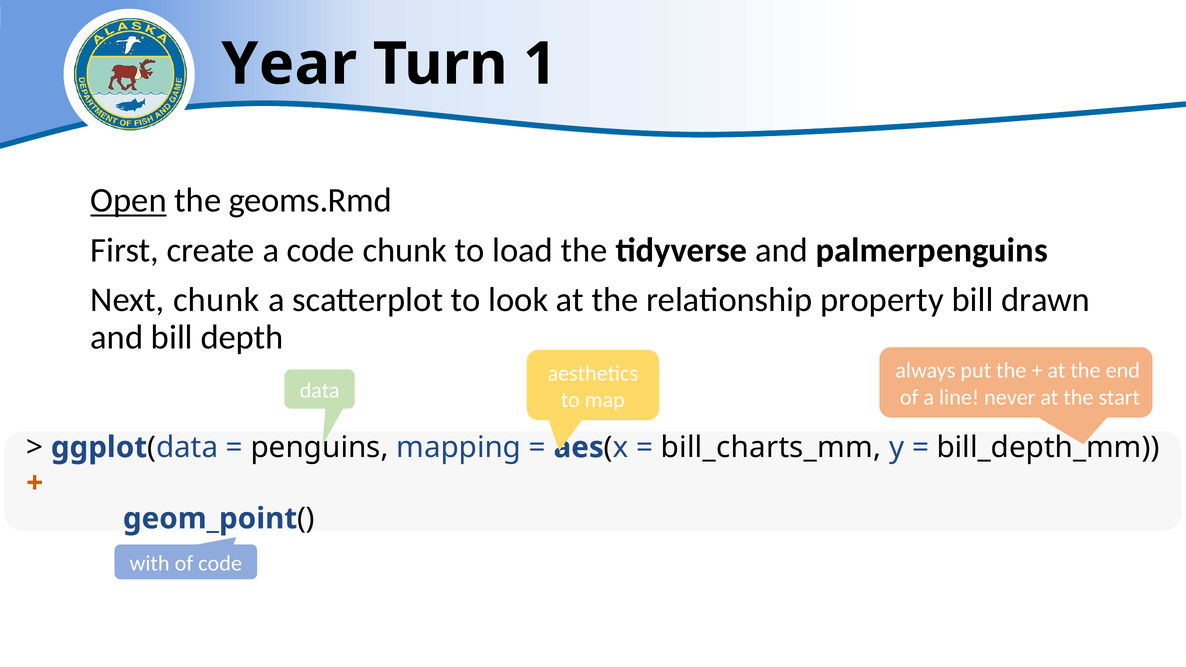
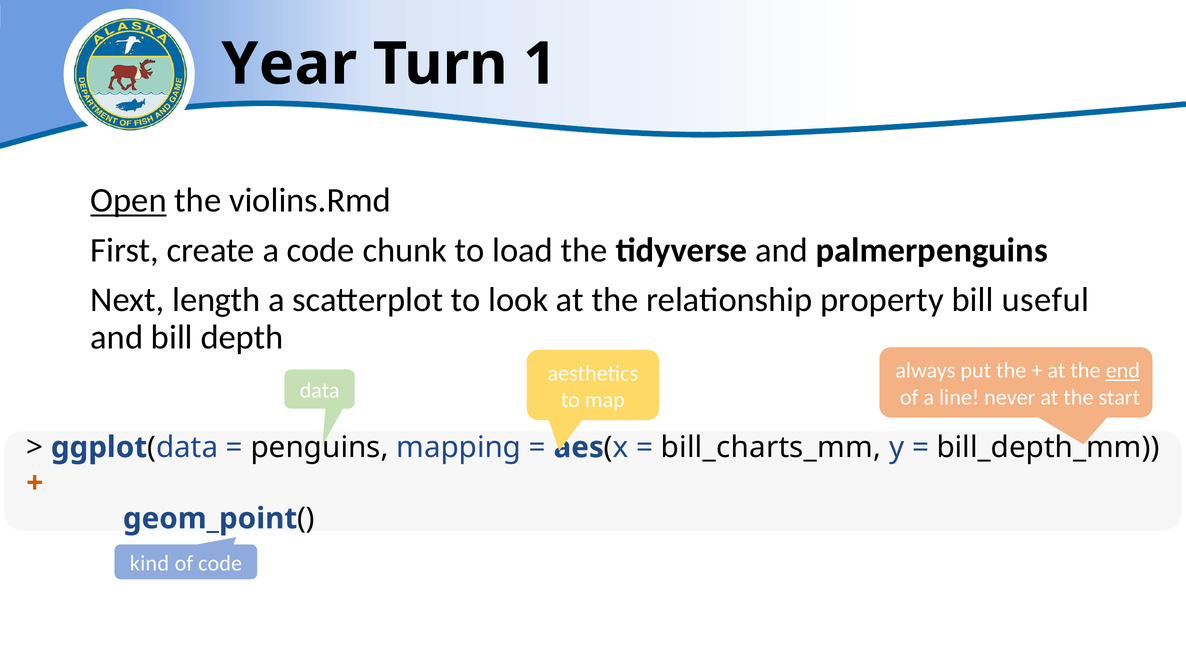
geoms.Rmd: geoms.Rmd -> violins.Rmd (310, 201)
Next chunk: chunk -> length (216, 300)
drawn: drawn -> useful (1045, 300)
end underline: none -> present (1123, 371)
with: with -> kind (149, 563)
